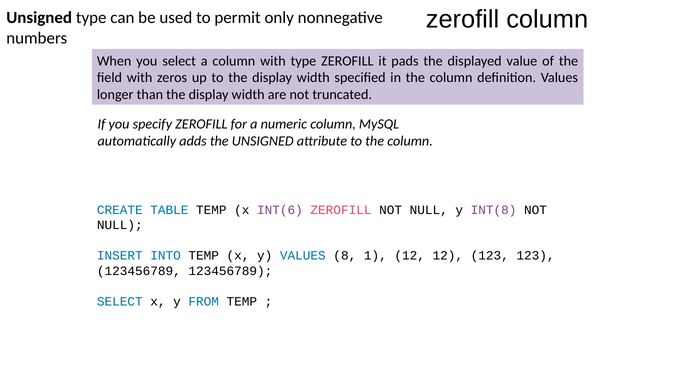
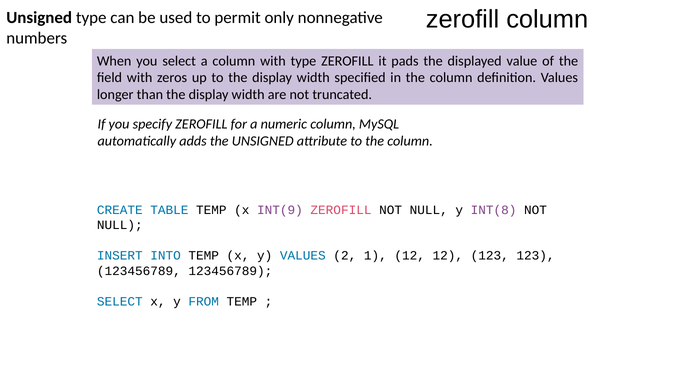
INT(6: INT(6 -> INT(9 (280, 210)
8: 8 -> 2 (345, 256)
